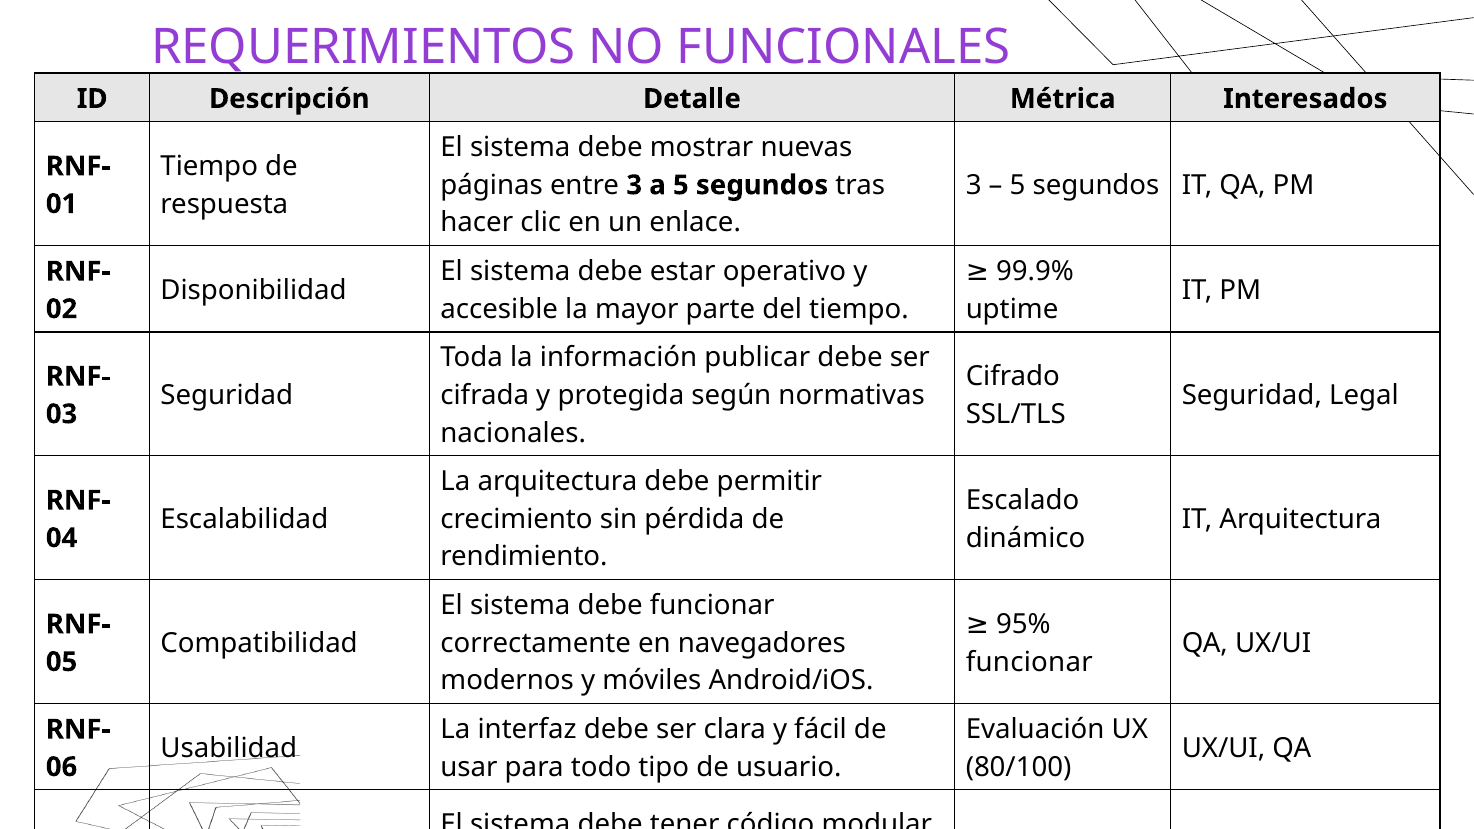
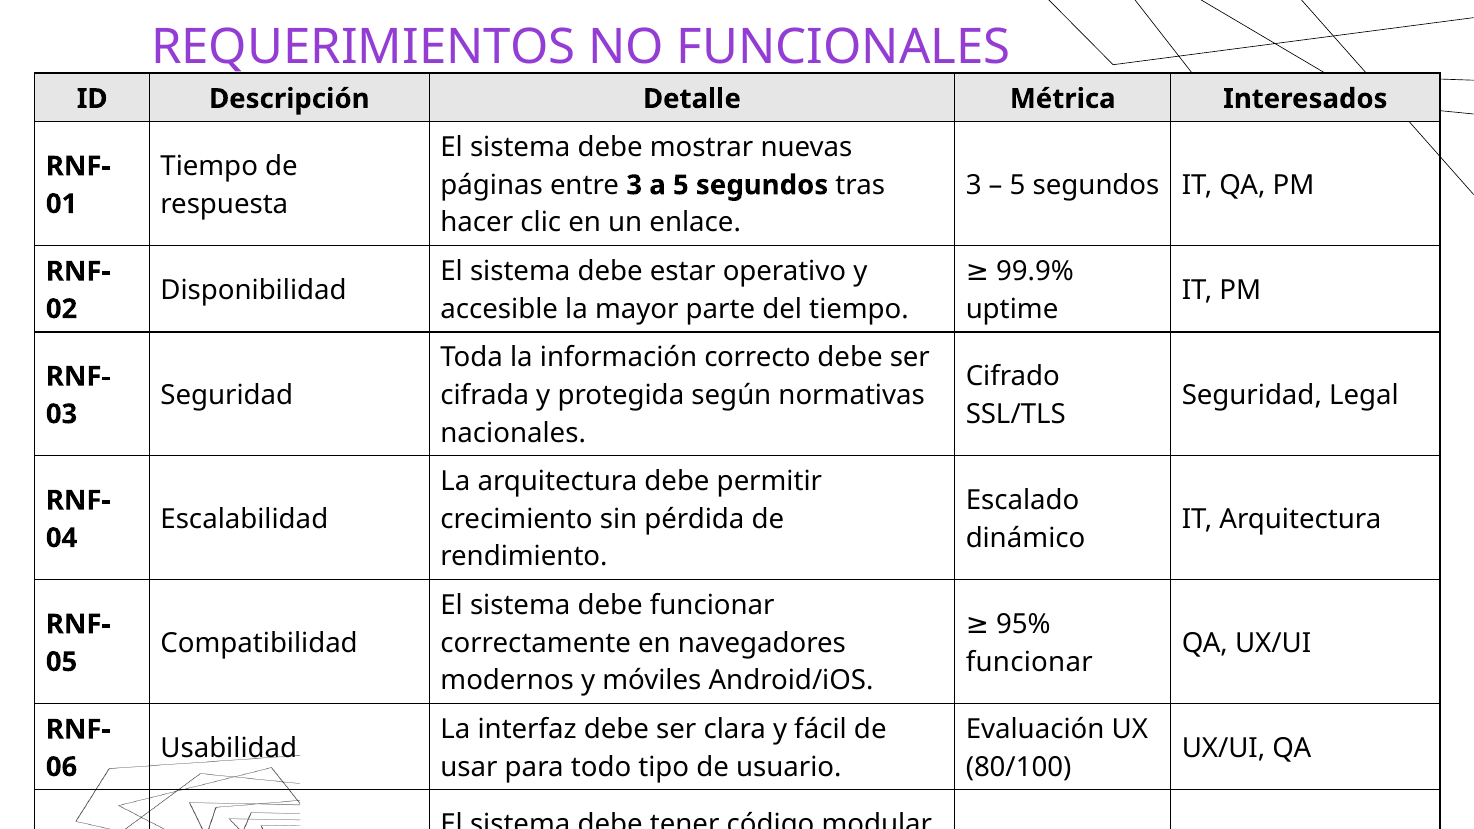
publicar: publicar -> correcto (757, 358)
